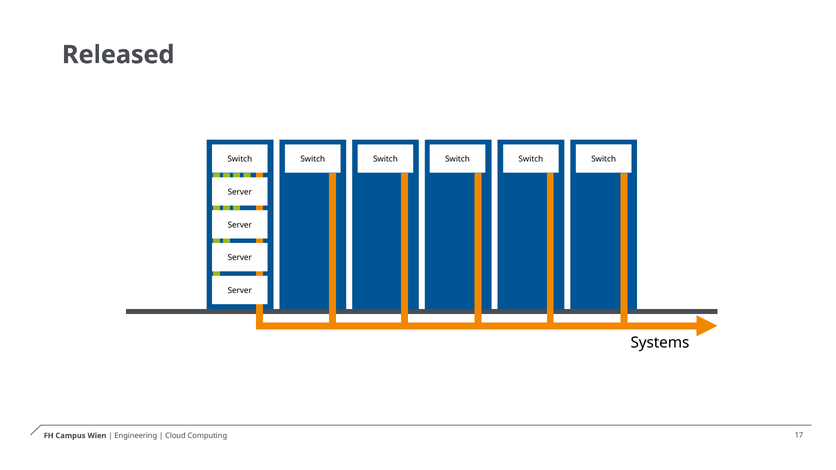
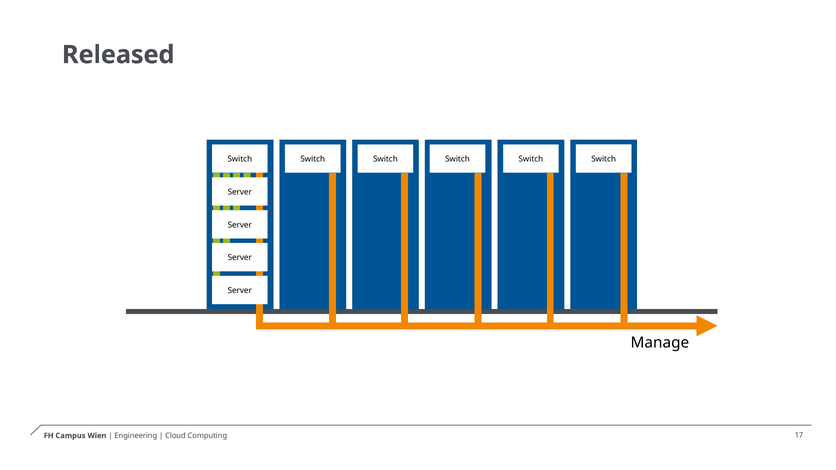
Systems: Systems -> Manage (660, 343)
